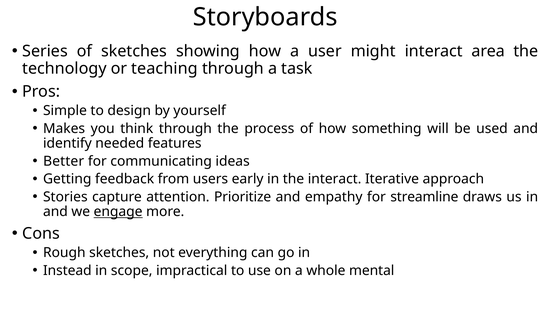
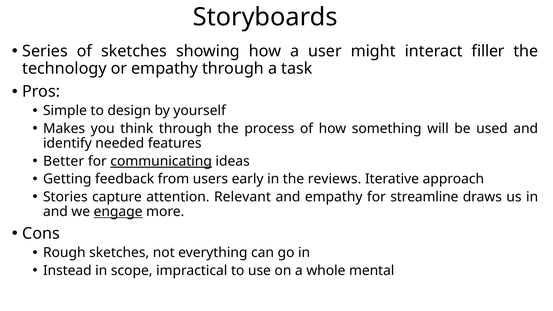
area: area -> filler (488, 51)
or teaching: teaching -> empathy (165, 69)
communicating underline: none -> present (161, 161)
the interact: interact -> reviews (335, 179)
Prioritize: Prioritize -> Relevant (242, 197)
